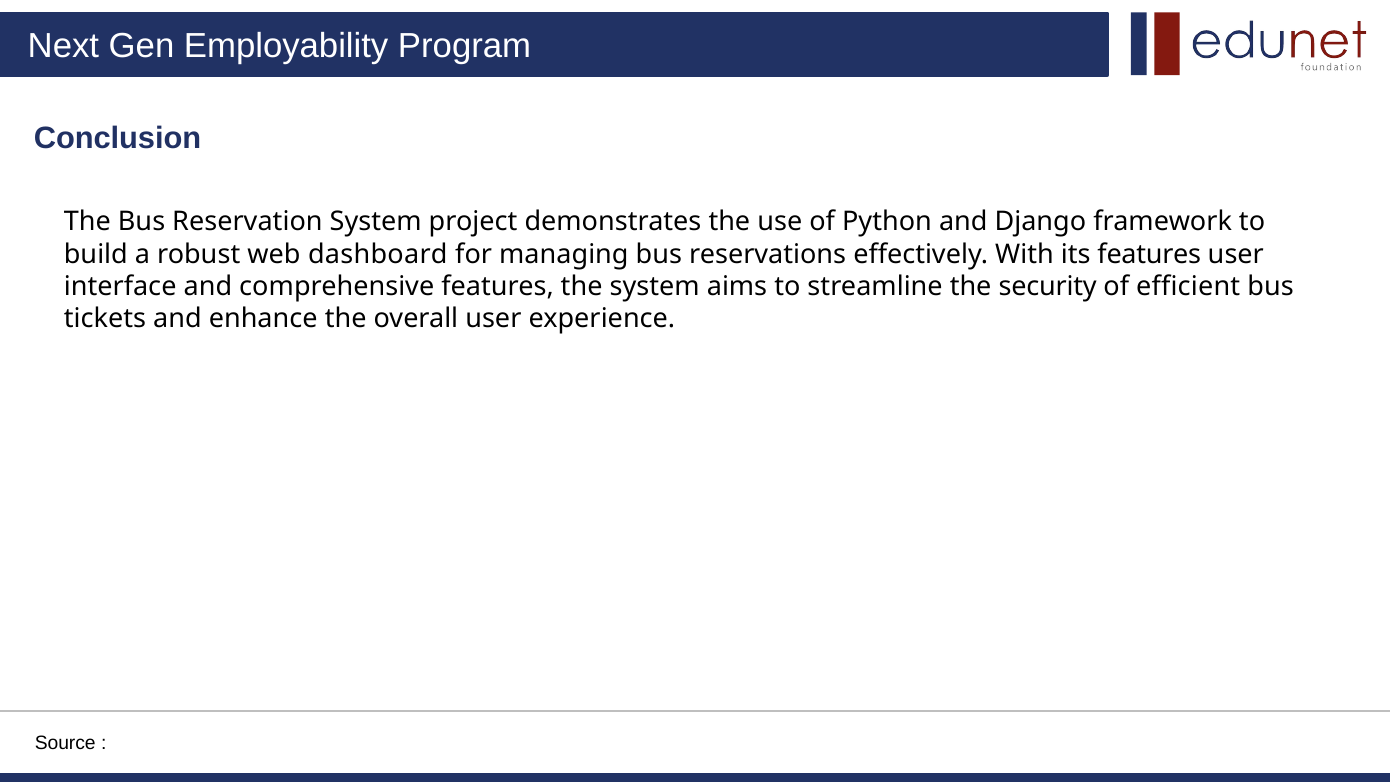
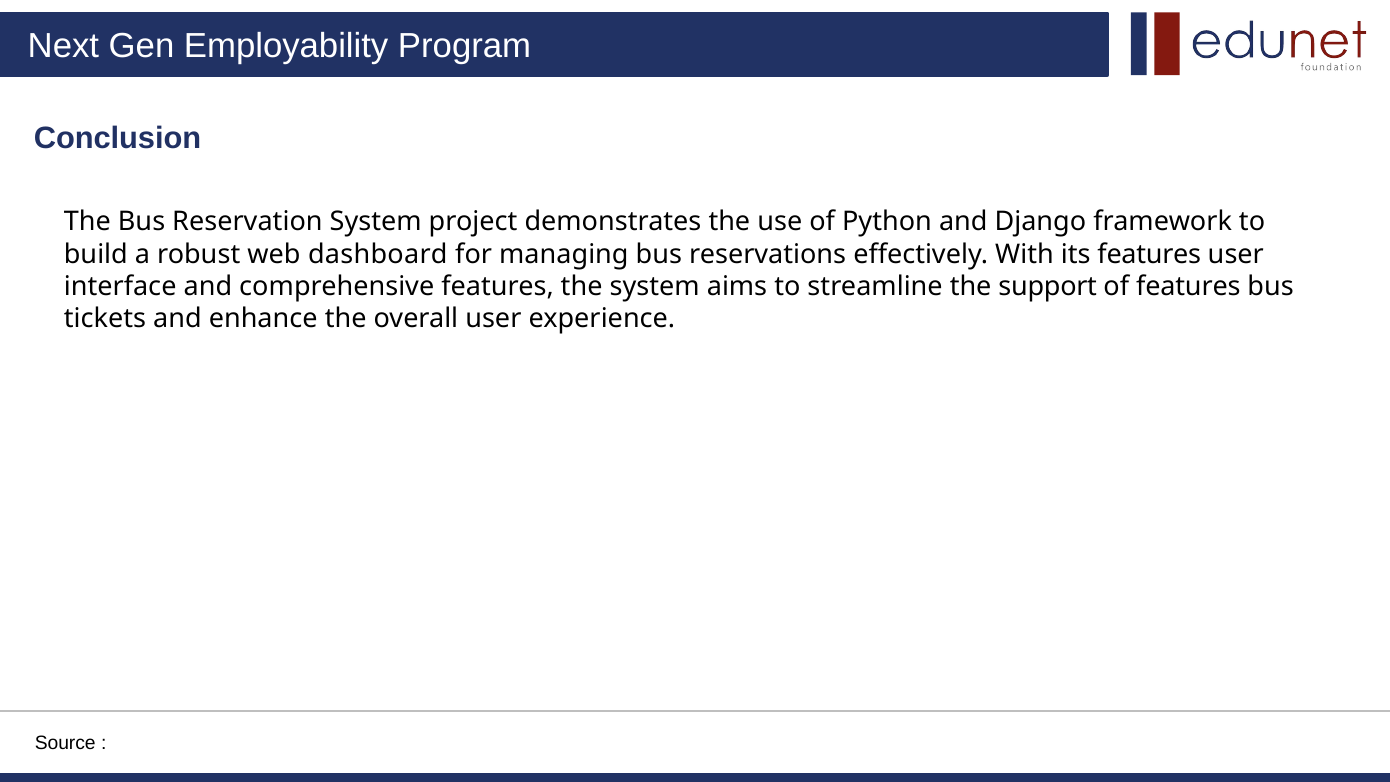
security: security -> support (1048, 287)
of efficient: efficient -> features (1188, 287)
